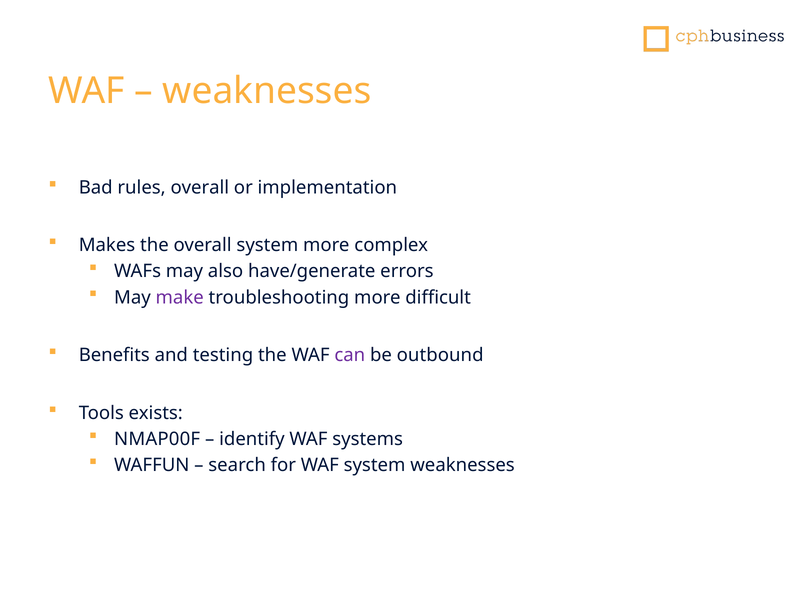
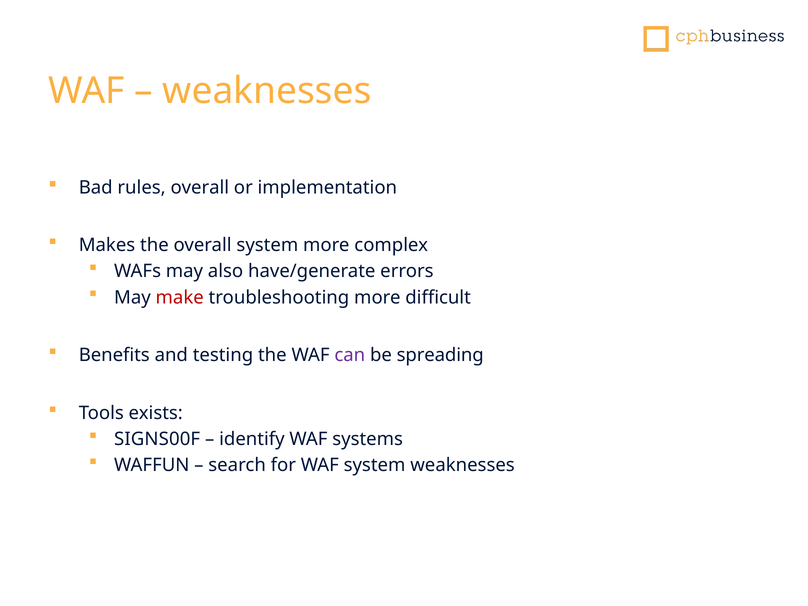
make colour: purple -> red (180, 297)
outbound: outbound -> spreading (440, 355)
NMAP00F: NMAP00F -> SIGNS00F (157, 439)
